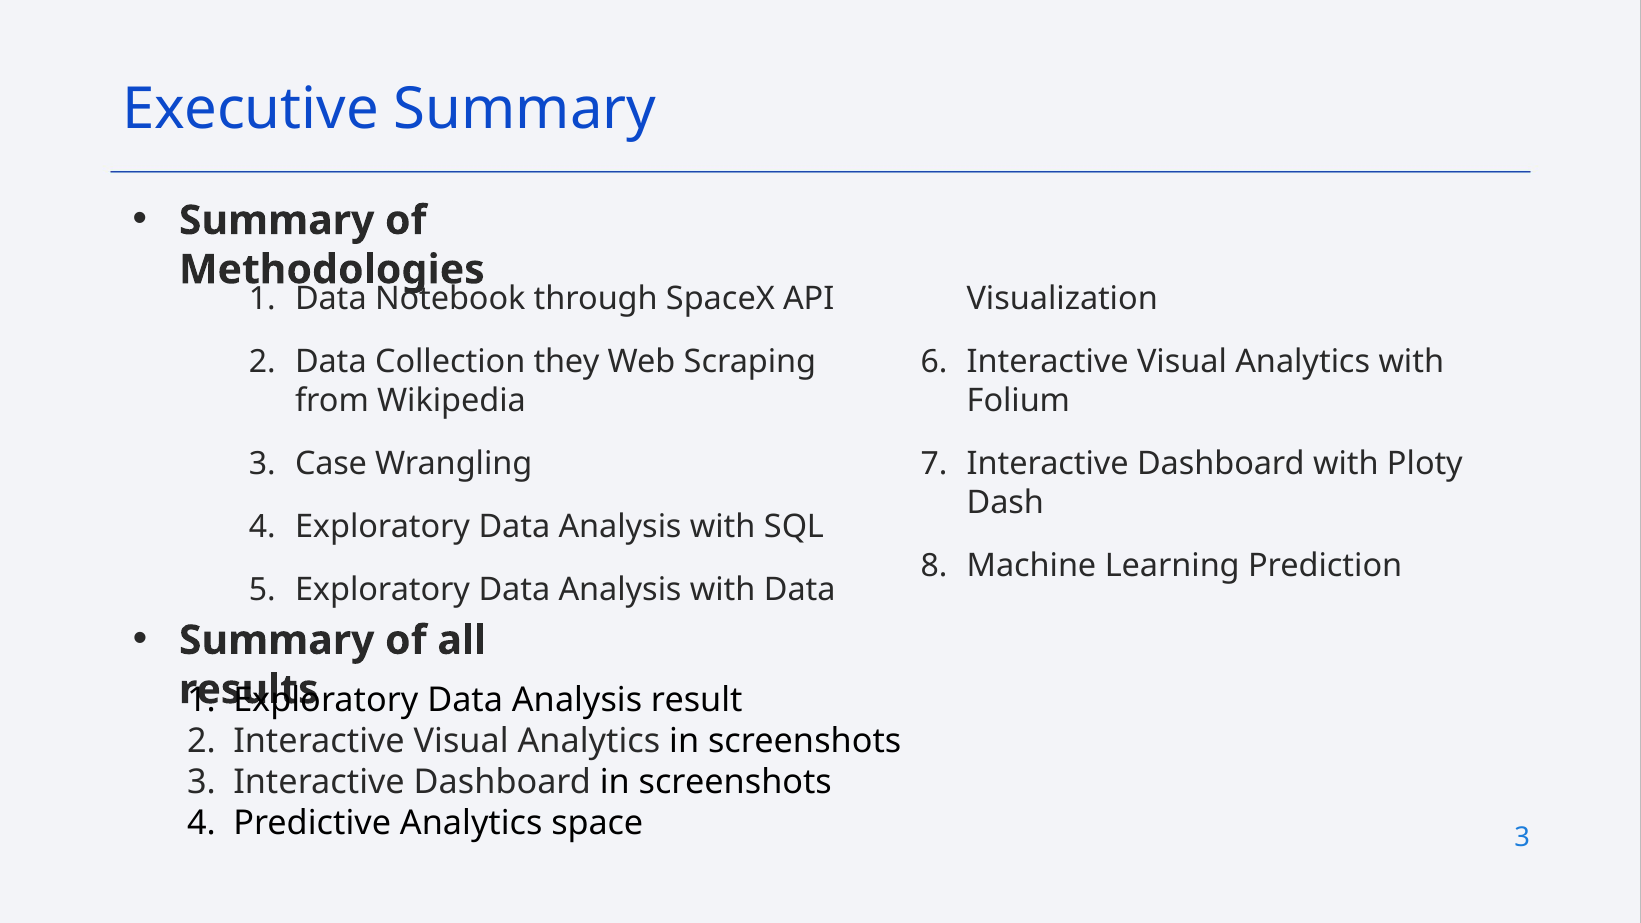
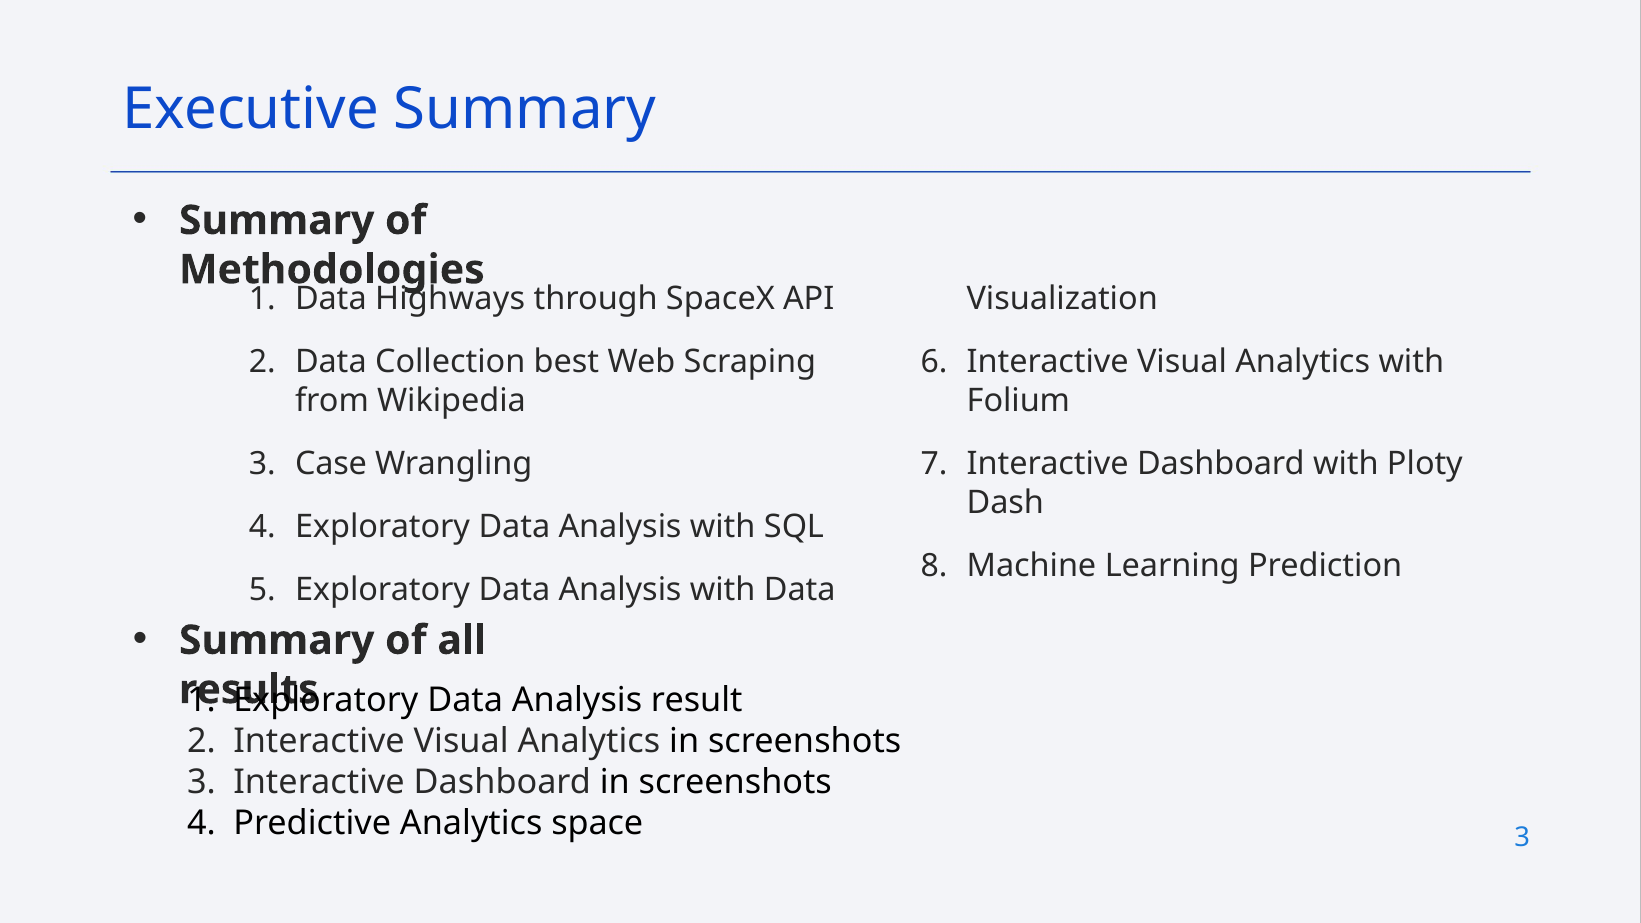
Notebook: Notebook -> Highways (450, 299)
they: they -> best (566, 362)
